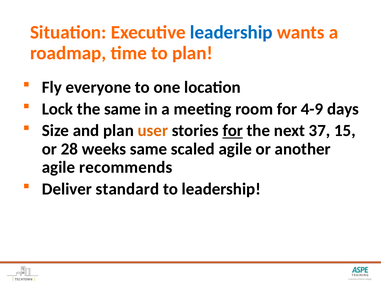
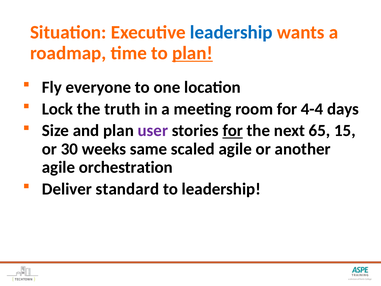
plan underline: none -> present (192, 53)
the same: same -> truth (122, 109)
4-9: 4-9 -> 4-4 (312, 109)
user colour: orange -> purple (153, 131)
37: 37 -> 65 (319, 131)
28: 28 -> 30 (69, 149)
recommends: recommends -> orchestration (126, 167)
